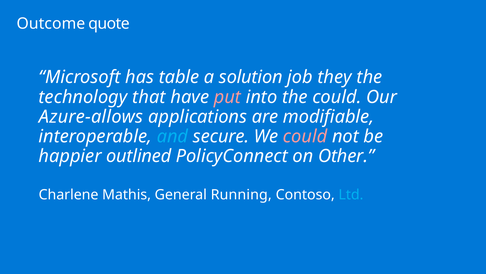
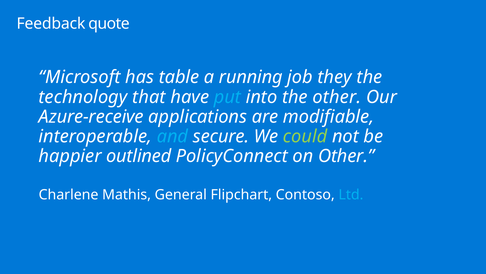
Outcome: Outcome -> Feedback (51, 24)
solution: solution -> running (251, 77)
put colour: pink -> light blue (227, 97)
the could: could -> other (337, 97)
Azure-allows: Azure-allows -> Azure-receive (91, 116)
could colour: pink -> light green (305, 136)
Running: Running -> Flipchart (241, 194)
